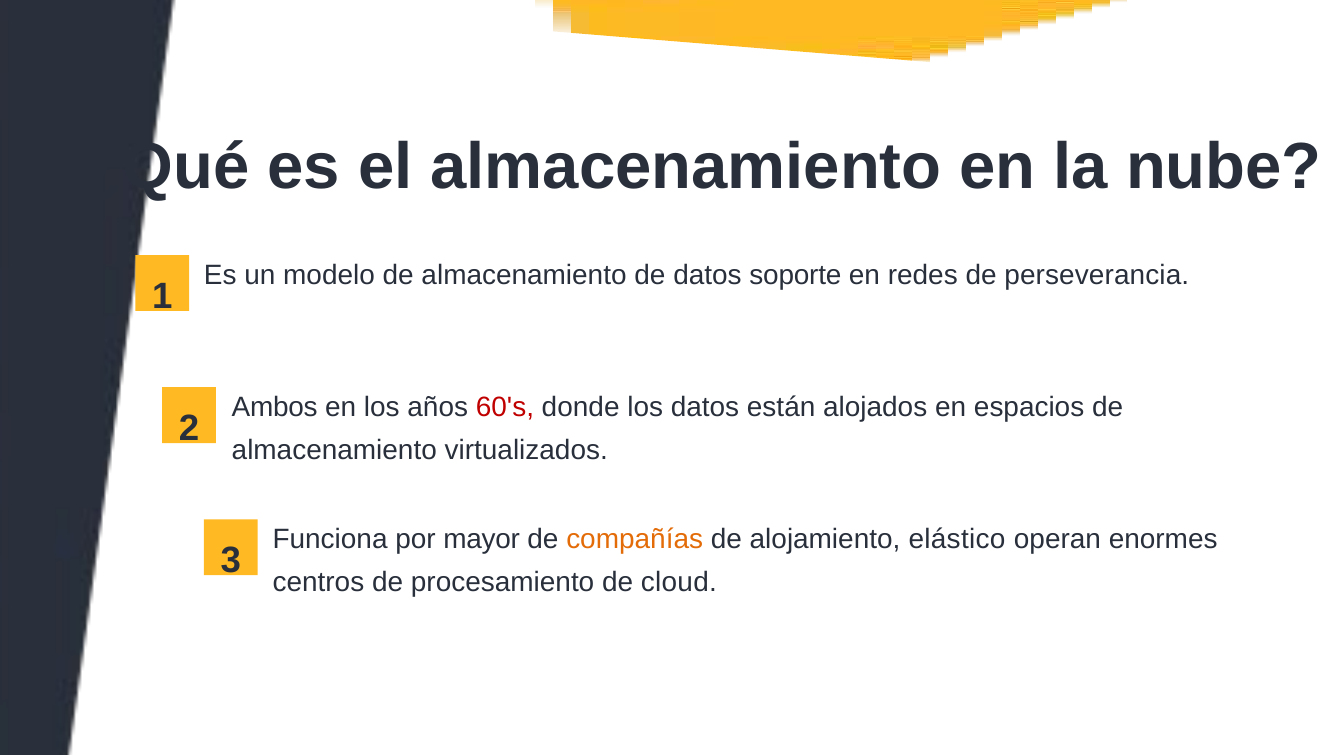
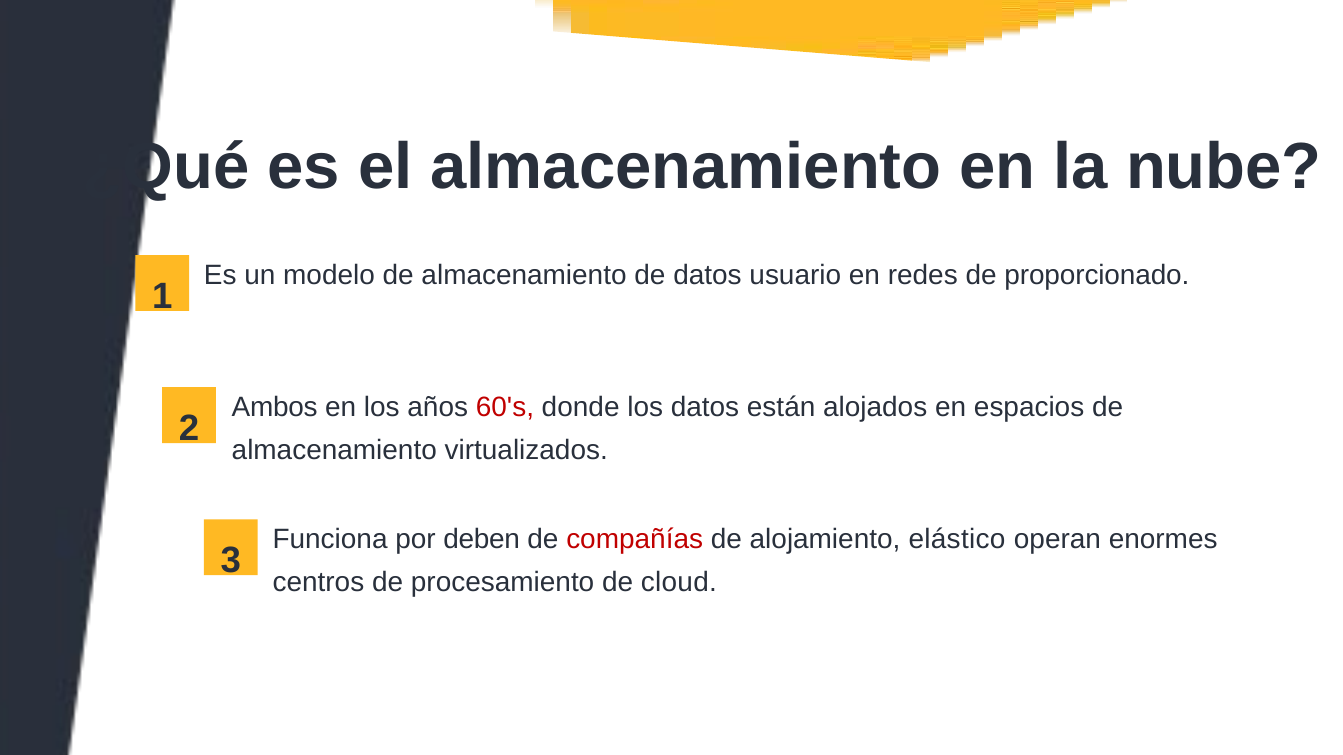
soporte: soporte -> usuario (795, 275)
perseverancia: perseverancia -> proporcionado (1097, 275)
mayor: mayor -> deben (482, 539)
compañías colour: orange -> red (635, 539)
